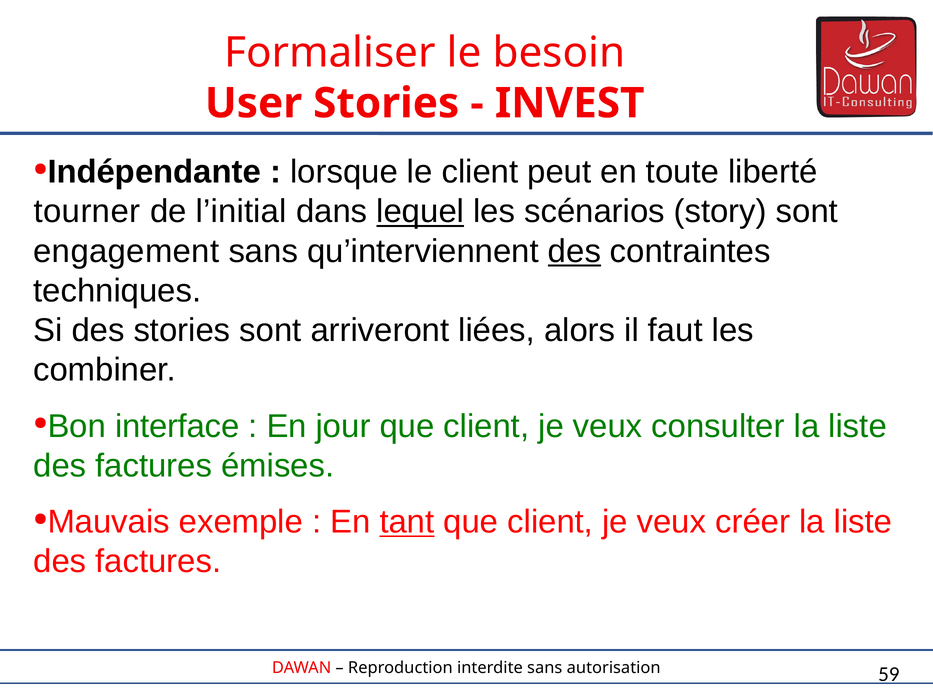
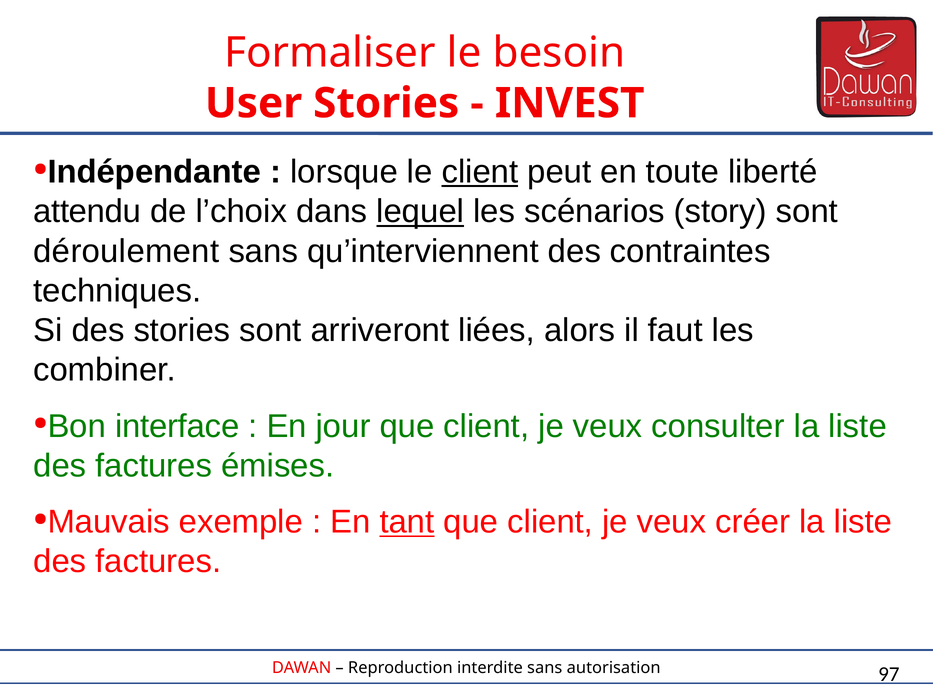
client underline: none -> present (480, 172)
tourner: tourner -> attendu (87, 212)
l’initial: l’initial -> l’choix (241, 212)
engagement: engagement -> déroulement (126, 251)
des underline: present -> none (574, 251)
59: 59 -> 97 (889, 674)
